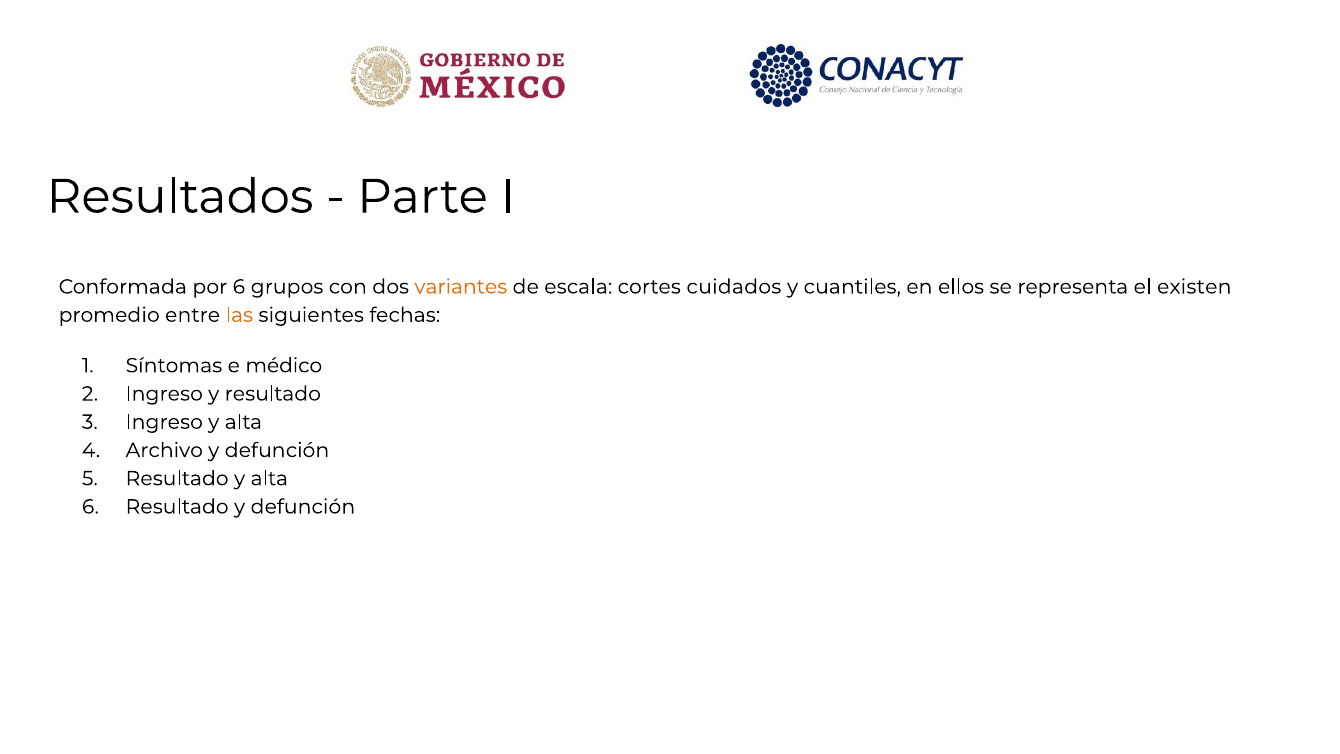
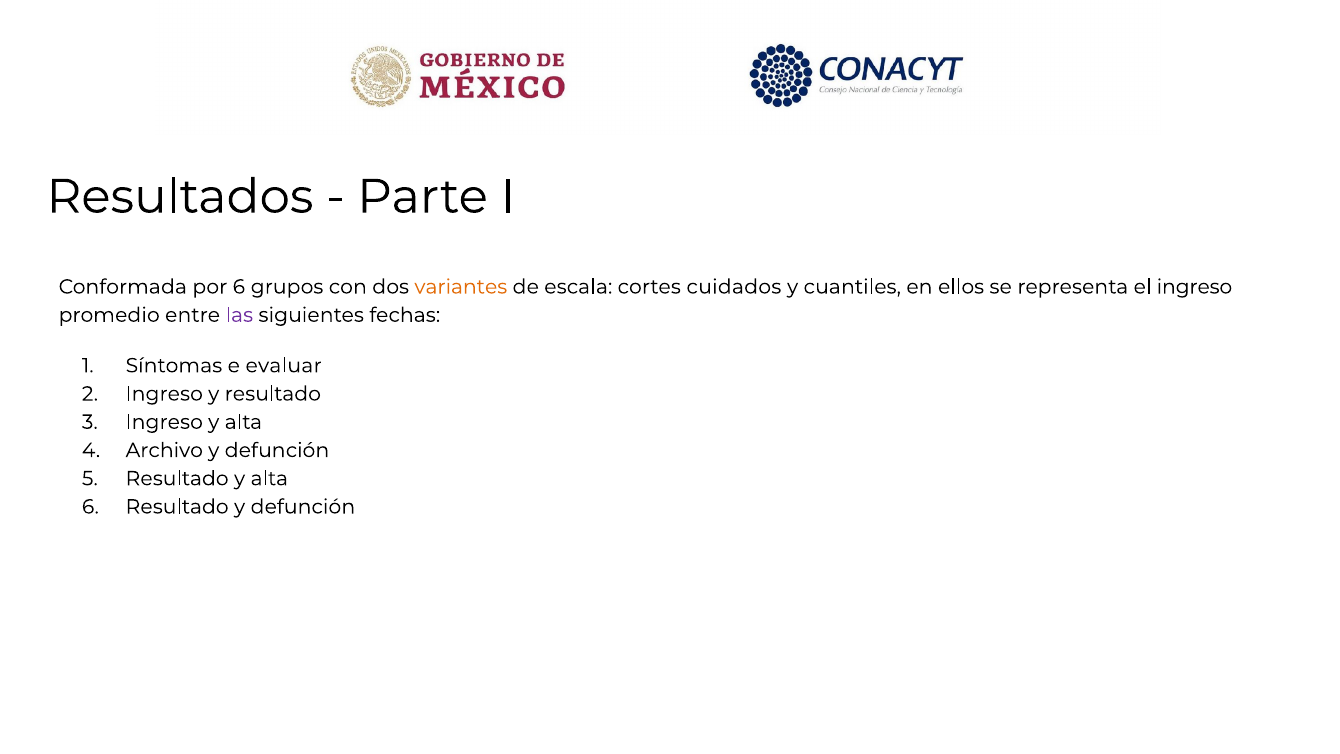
el existen: existen -> ingreso (1194, 287)
las colour: orange -> purple (239, 315)
médico: médico -> evaluar (284, 365)
